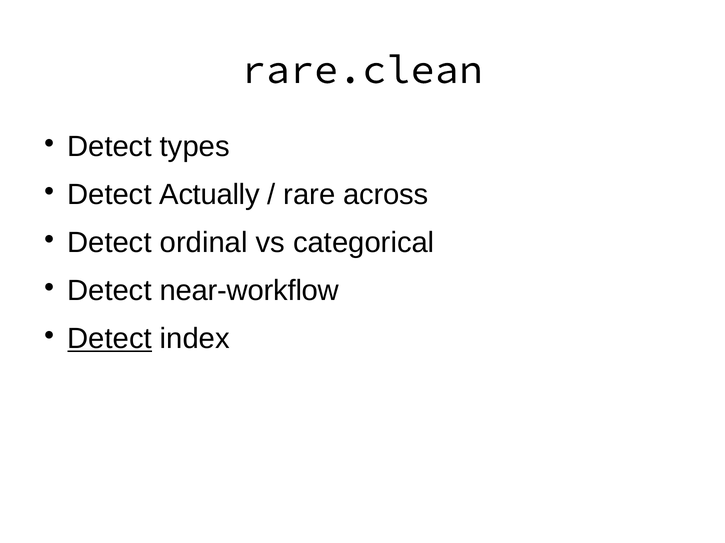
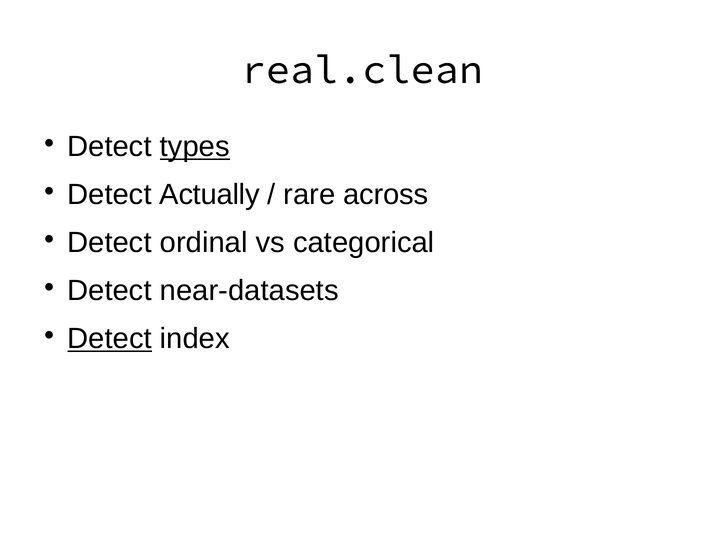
rare.clean: rare.clean -> real.clean (362, 70)
types underline: none -> present (195, 147)
near-workflow: near-workflow -> near-datasets (249, 291)
